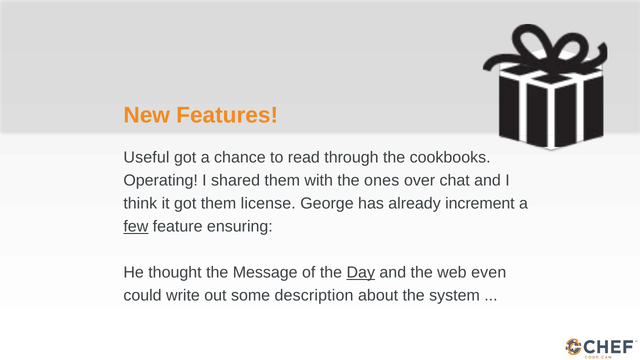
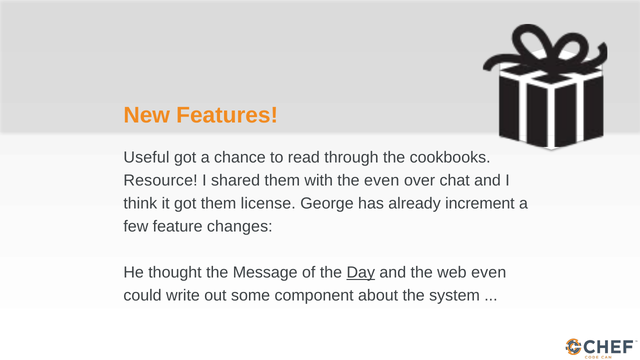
Operating: Operating -> Resource (161, 180)
the ones: ones -> even (382, 180)
few underline: present -> none (136, 226)
ensuring: ensuring -> changes (240, 226)
description: description -> component (314, 296)
